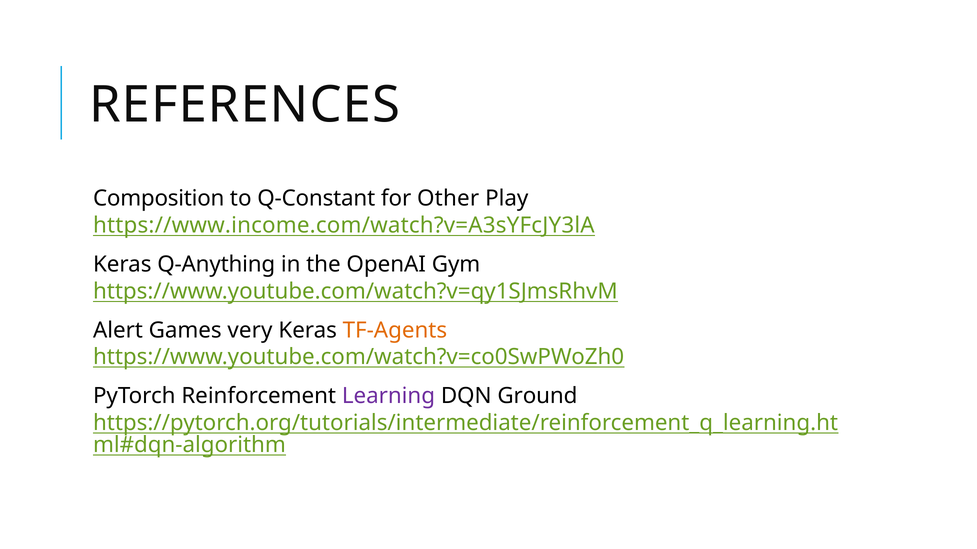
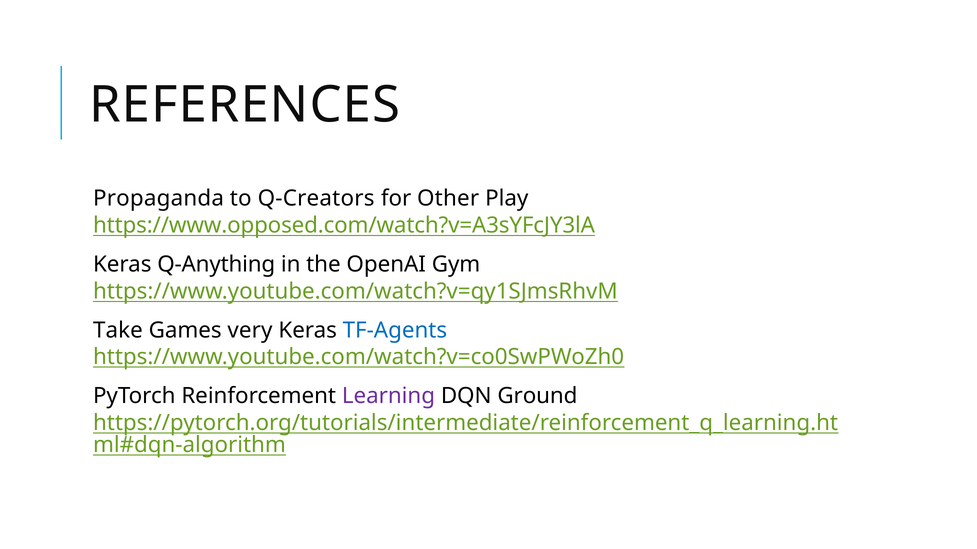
Composition: Composition -> Propaganda (159, 199)
Q-Constant: Q-Constant -> Q-Creators (316, 199)
https://www.income.com/watch?v=A3sYFcJY3lA: https://www.income.com/watch?v=A3sYFcJY3lA -> https://www.opposed.com/watch?v=A3sYFcJY3lA (344, 226)
Alert: Alert -> Take (118, 331)
TF-Agents colour: orange -> blue (395, 331)
